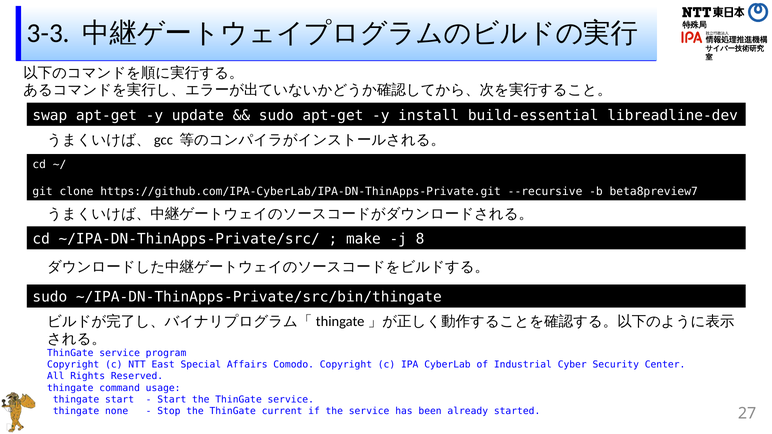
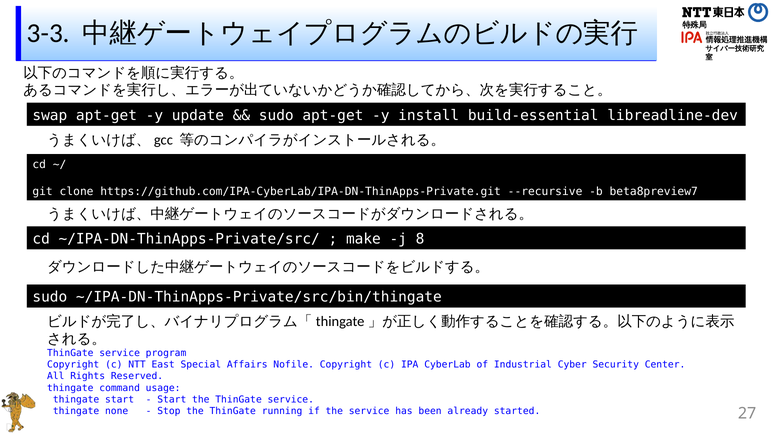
Comodo: Comodo -> Nofile (294, 365)
current: current -> running (282, 411)
